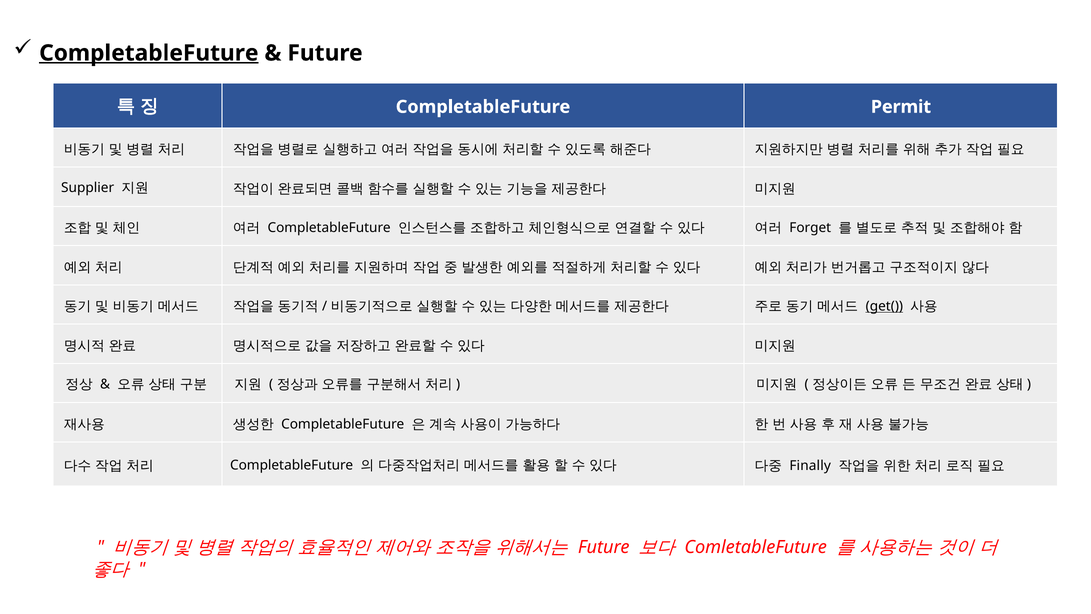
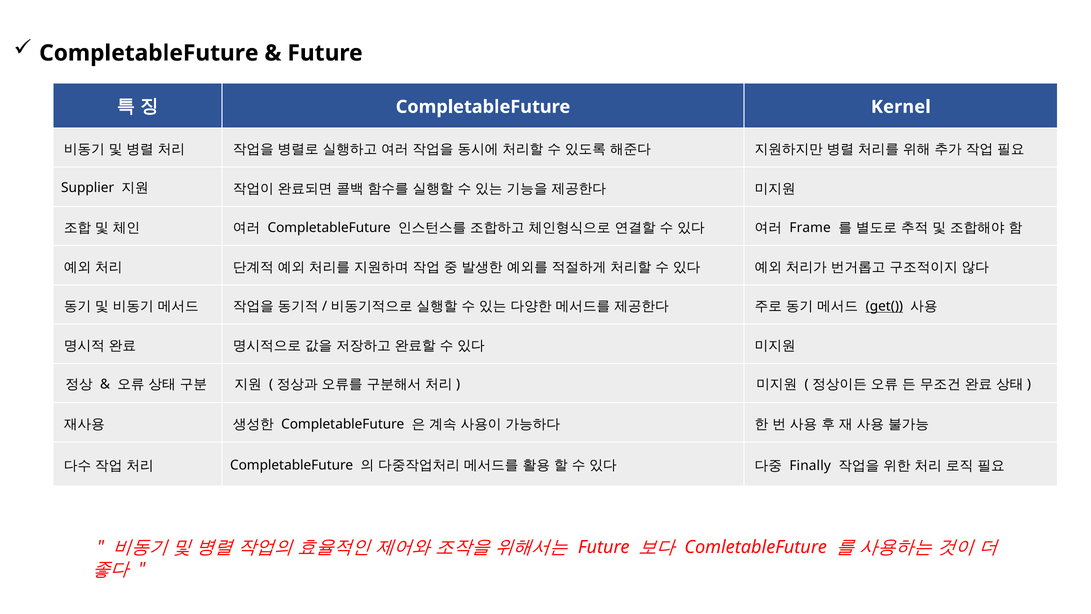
CompletableFuture underline: present -> none (149, 53)
Permit: Permit -> Kernel (901, 107)
Forget: Forget -> Frame (810, 228)
